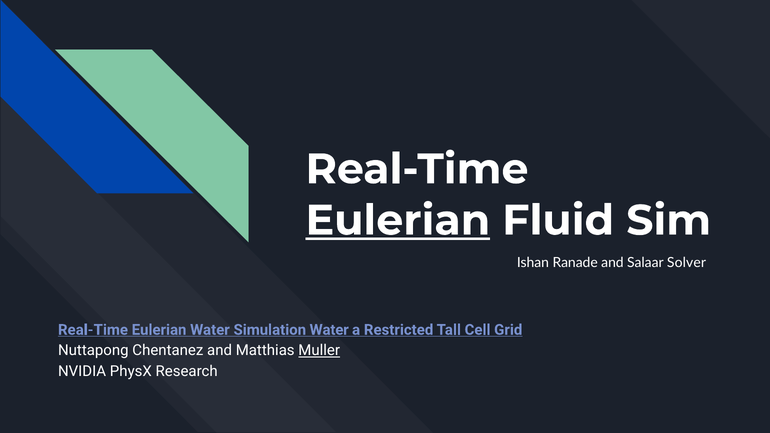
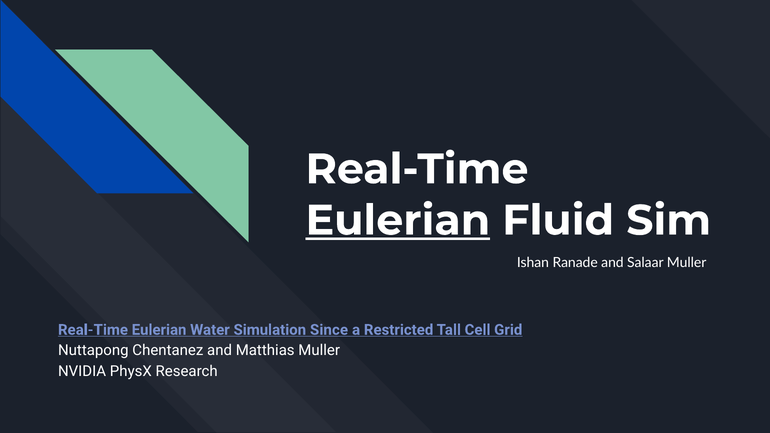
Salaar Solver: Solver -> Muller (687, 263)
Simulation Water: Water -> Since (329, 330)
Muller underline: present -> none (319, 351)
